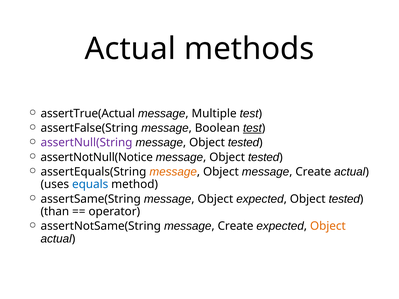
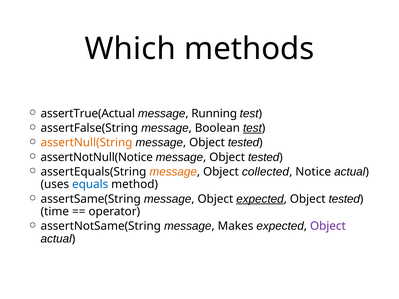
Actual: Actual -> Which (130, 49)
Multiple: Multiple -> Running (214, 114)
assertNull(String colour: purple -> orange (87, 143)
Object message: message -> collected (265, 172)
Create: Create -> Notice (313, 172)
expected underline: none -> present (260, 199)
than: than -> time (55, 212)
Create: Create -> Makes (236, 226)
Object colour: orange -> purple (328, 226)
